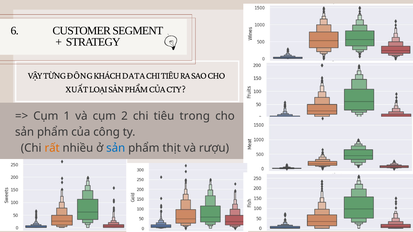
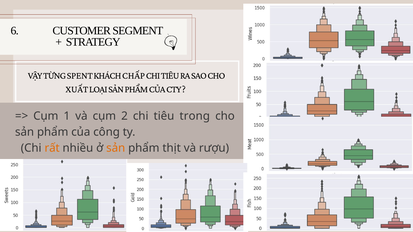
ĐÔNG: ĐÔNG -> SPENT (80, 76)
DATA: DATA -> CHẤP (134, 76)
sản colour: blue -> orange (116, 148)
